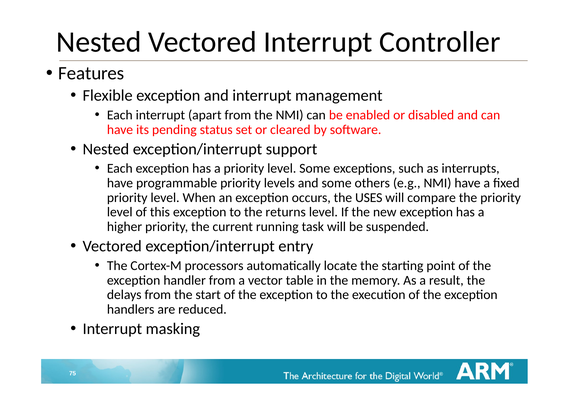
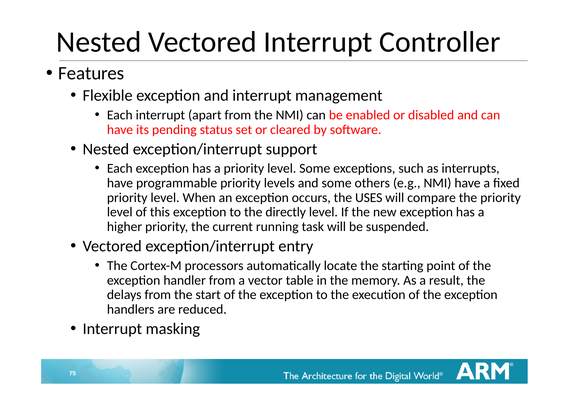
returns: returns -> directly (286, 212)
